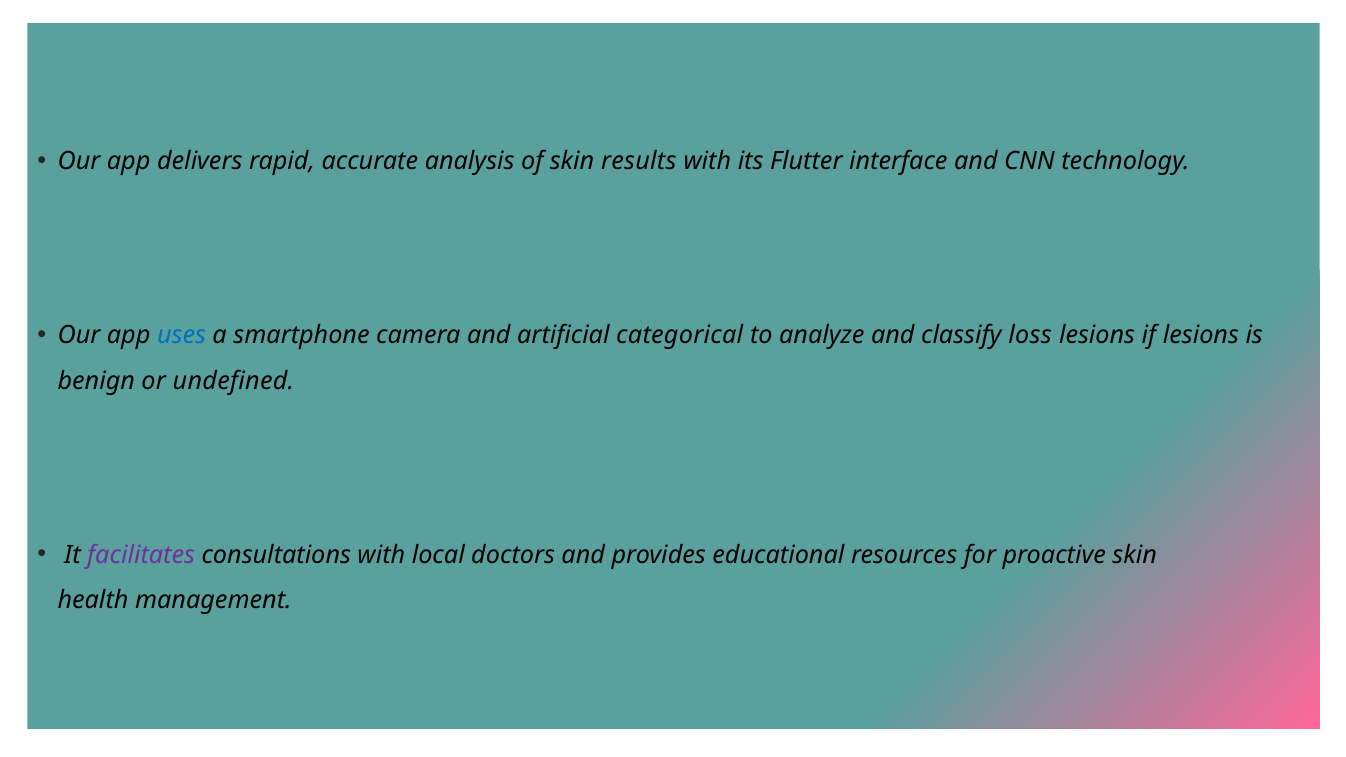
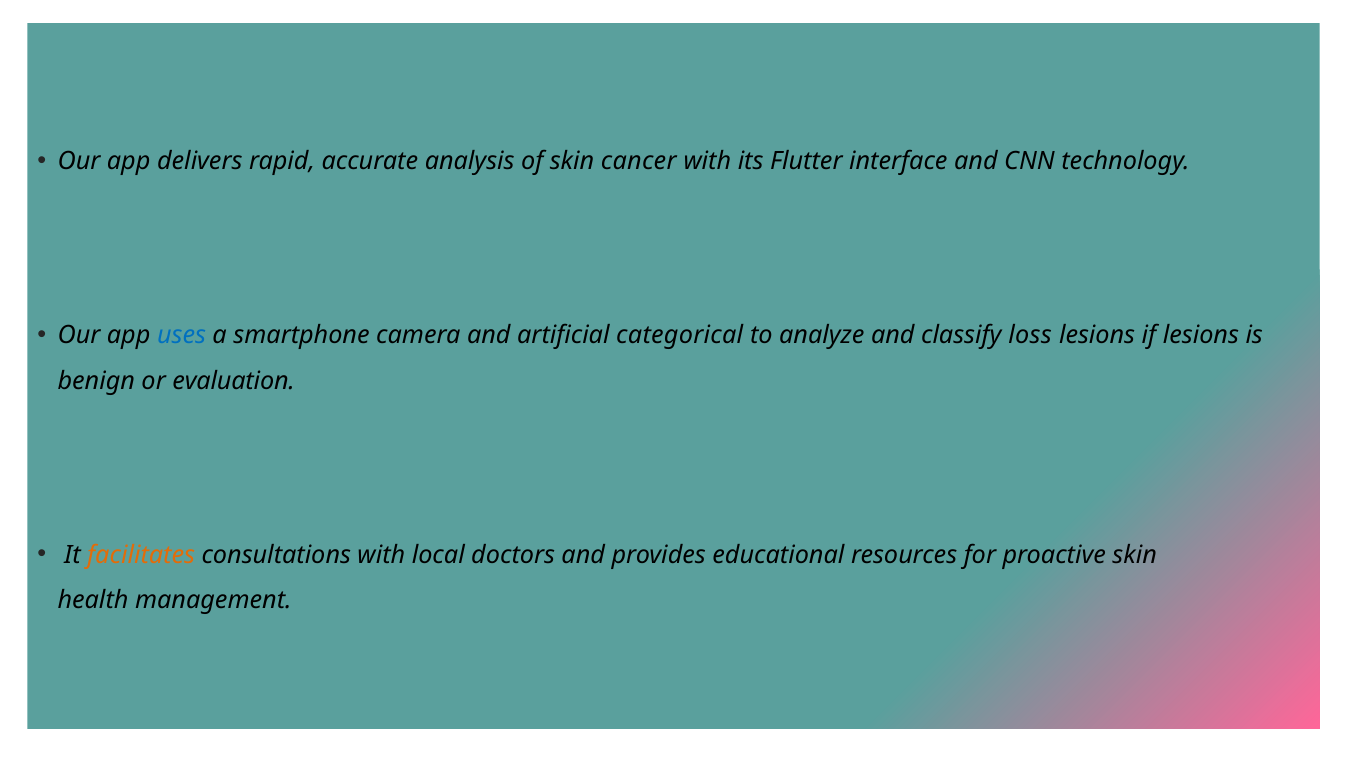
results: results -> cancer (639, 161)
undefined: undefined -> evaluation (234, 381)
facilitates colour: purple -> orange (141, 555)
